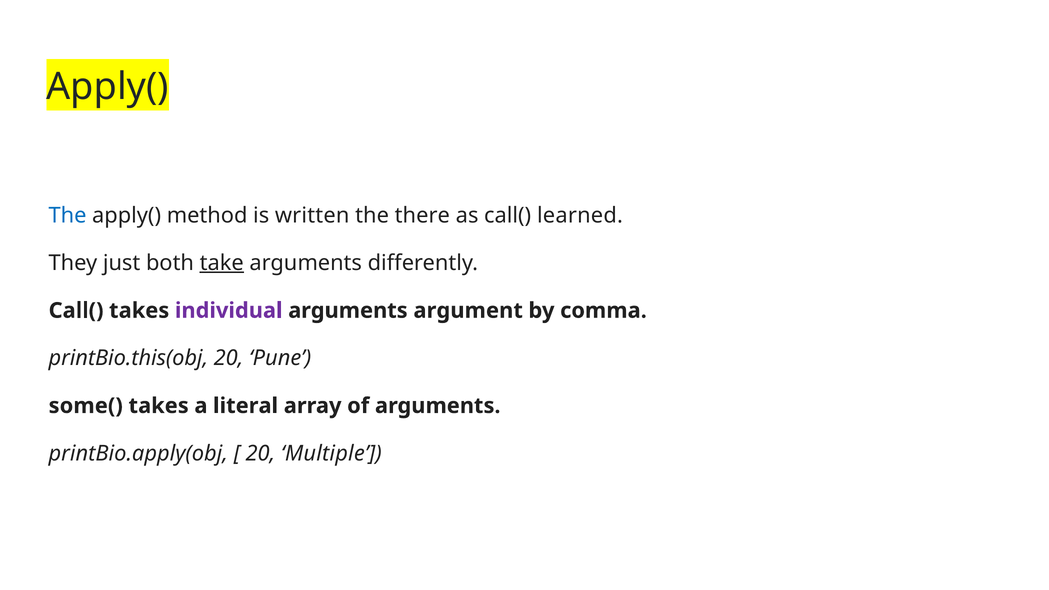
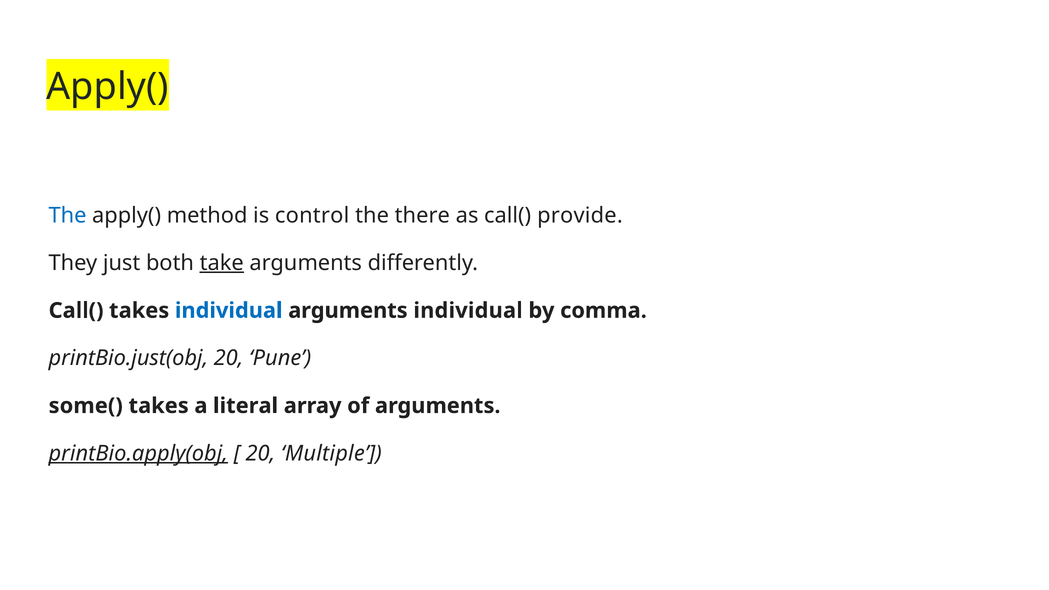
written: written -> control (312, 215)
learned: learned -> provide (580, 215)
individual colour: purple -> blue (229, 311)
arguments argument: argument -> individual (468, 311)
printBio.this(obj: printBio.this(obj -> printBio.just(obj (128, 358)
printBio.apply(obj underline: none -> present (138, 453)
